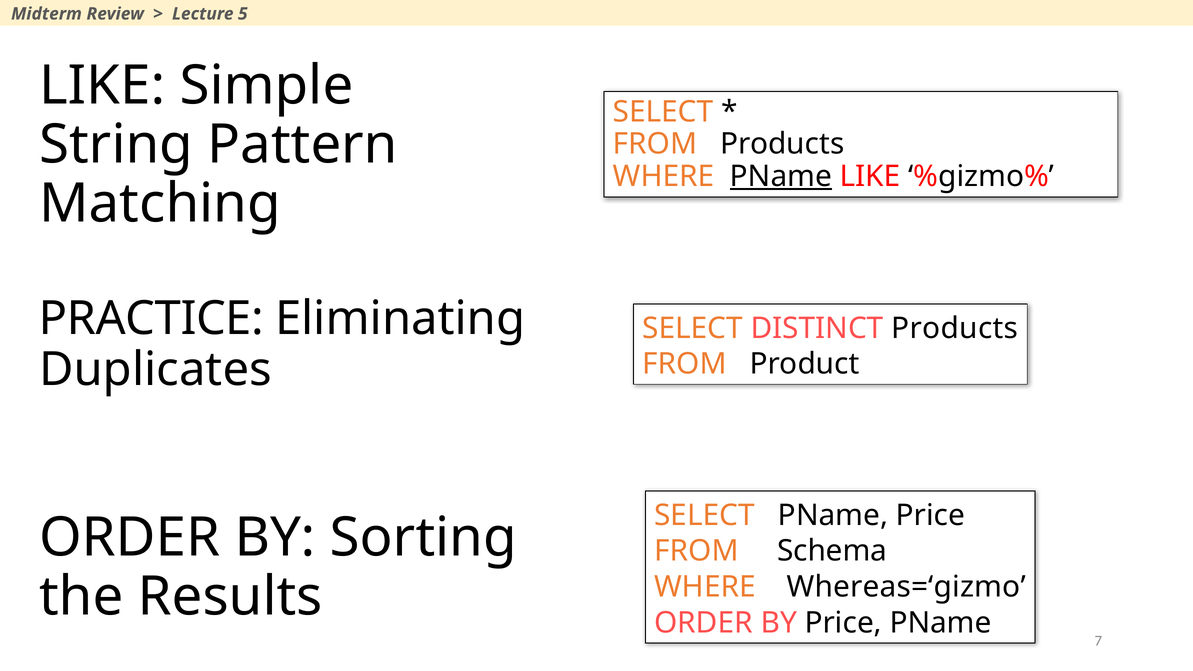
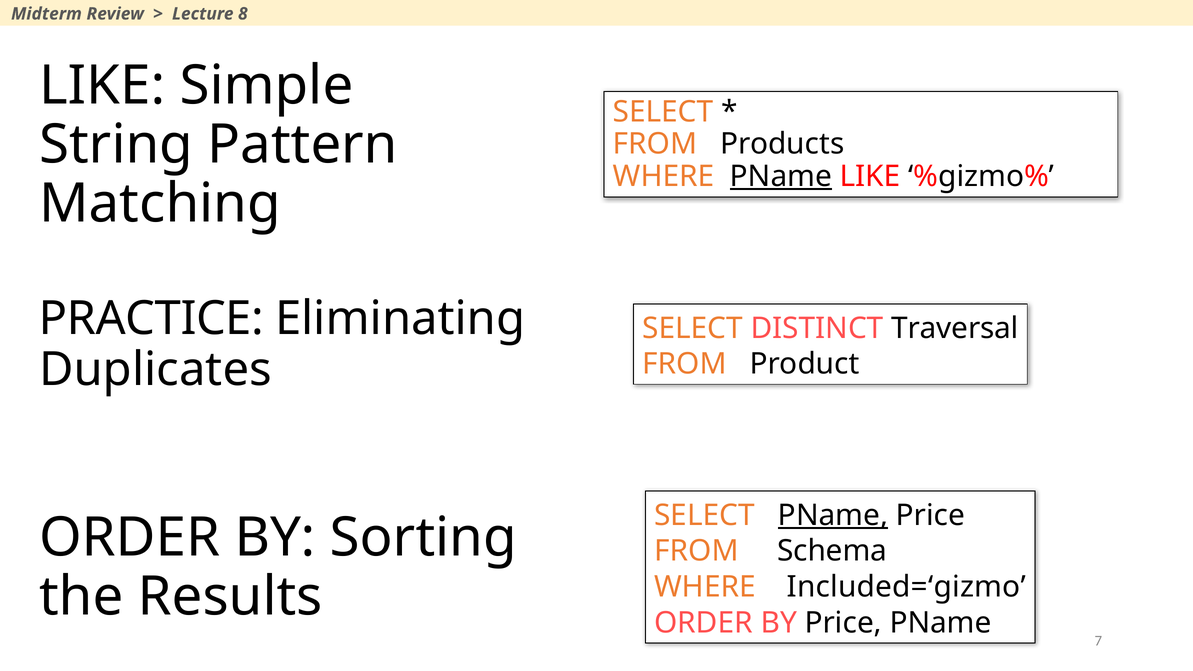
5: 5 -> 8 (243, 14)
DISTINCT Products: Products -> Traversal (955, 328)
PName underline: none -> present (833, 515)
Whereas=‘gizmo: Whereas=‘gizmo -> Included=‘gizmo (906, 587)
